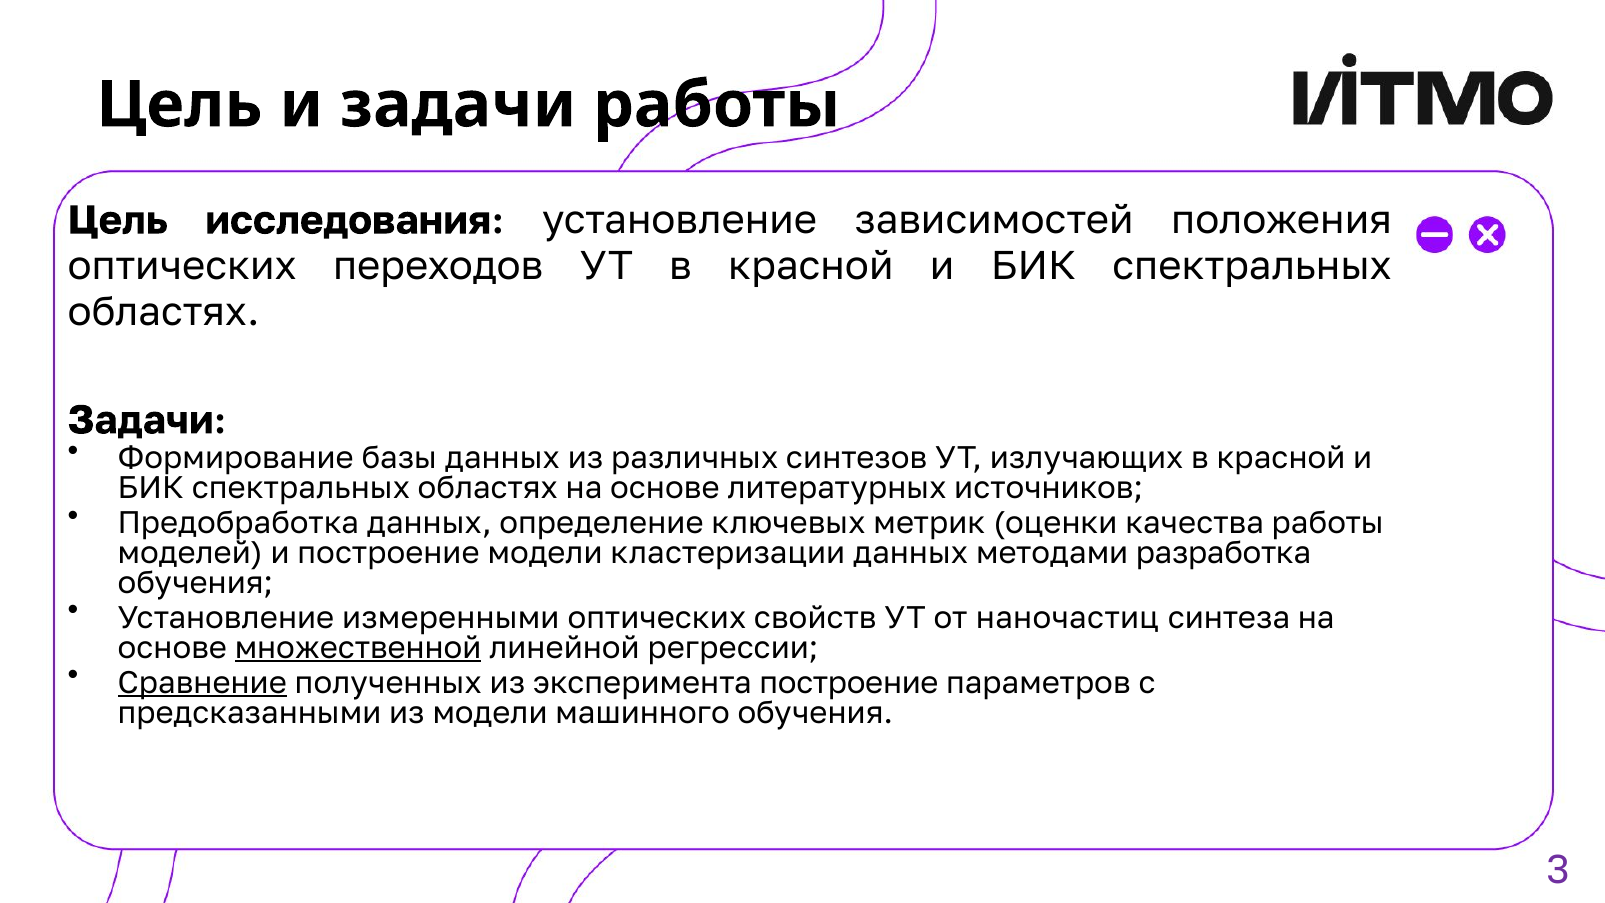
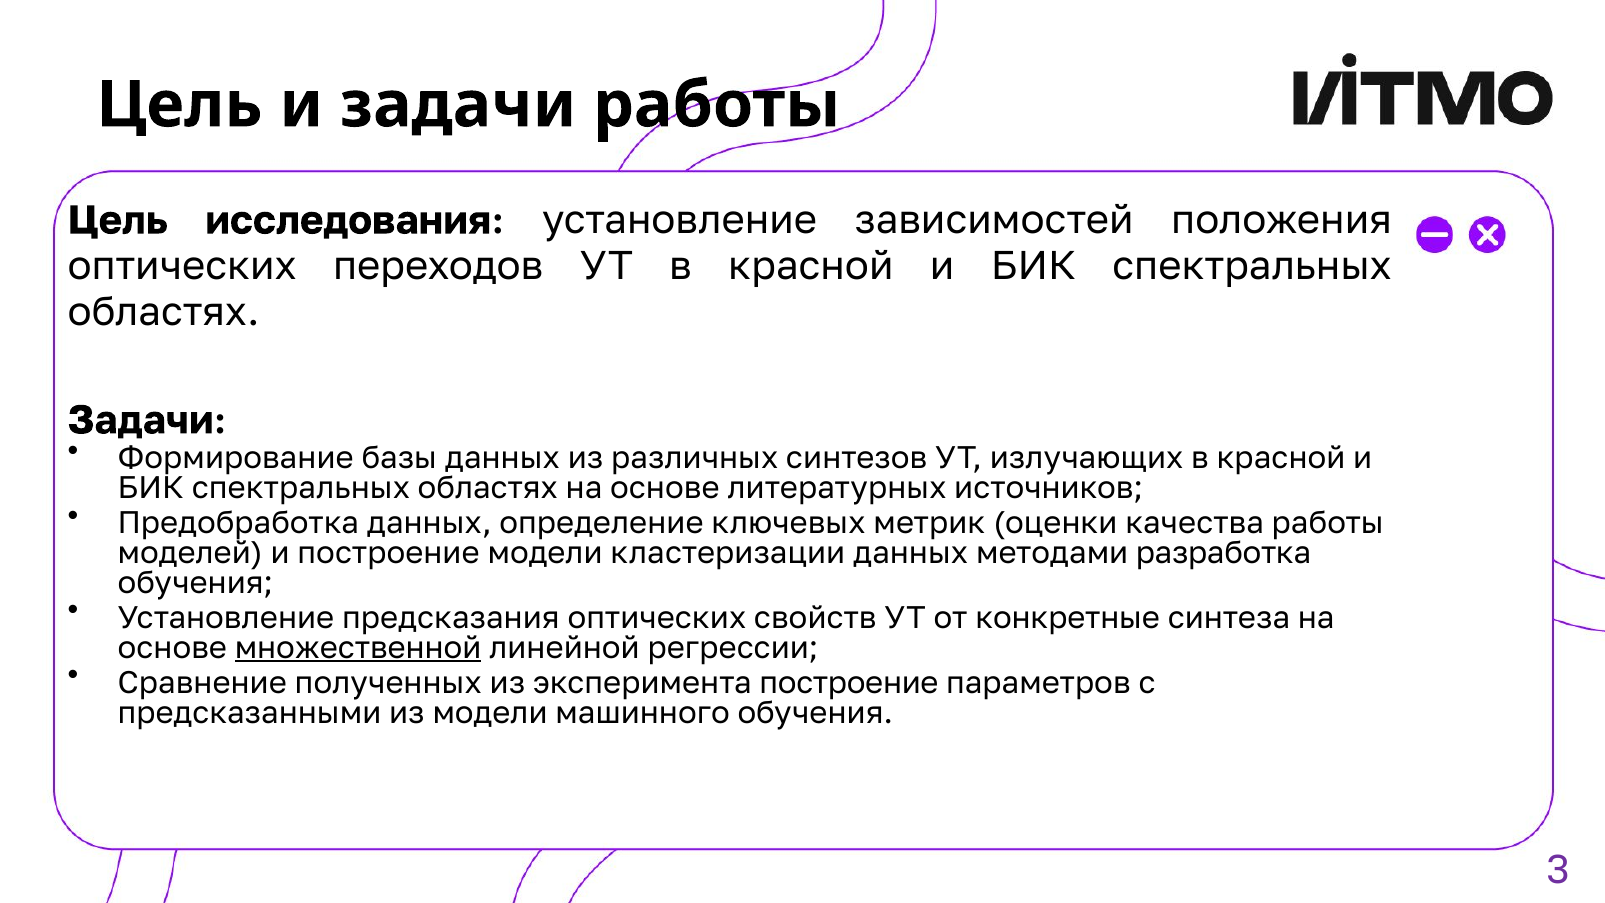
измеренными: измеренными -> предсказания (451, 618)
наночастиц: наночастиц -> конкретные (1068, 618)
Сравнение underline: present -> none (202, 683)
